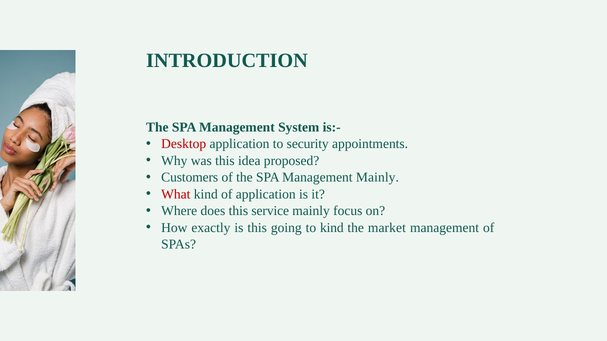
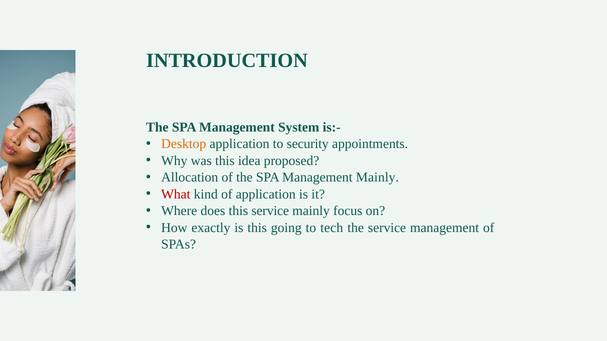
Desktop colour: red -> orange (184, 144)
Customers: Customers -> Allocation (190, 178)
to kind: kind -> tech (332, 228)
the market: market -> service (387, 228)
